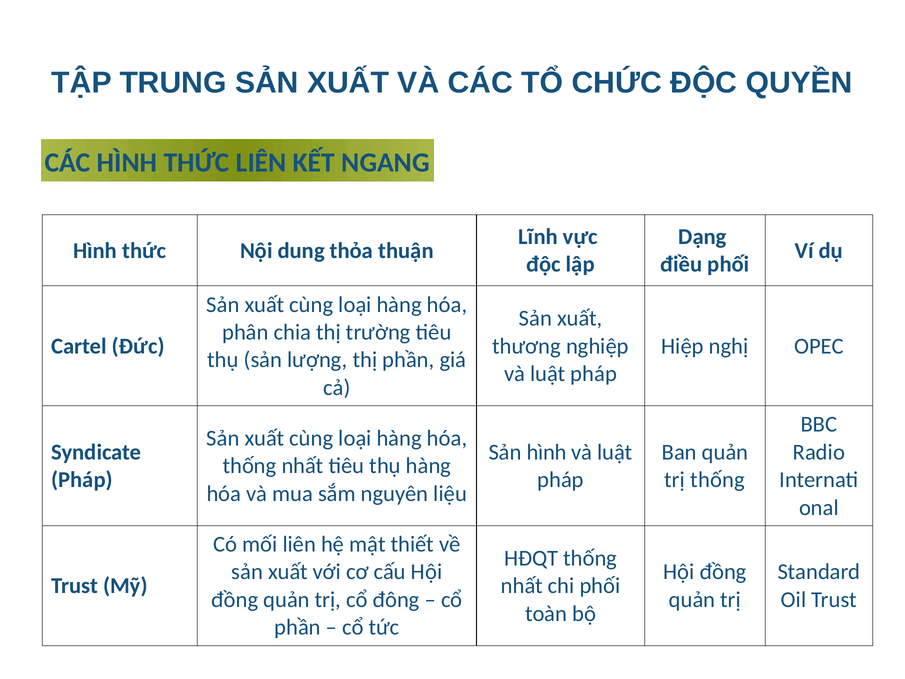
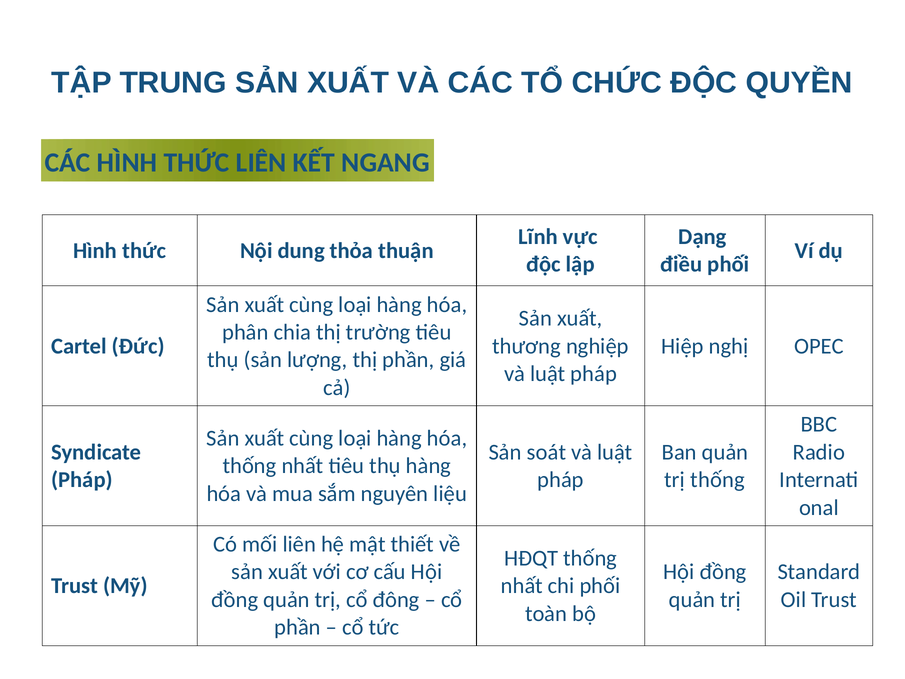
Sản hình: hình -> soát (546, 452)
